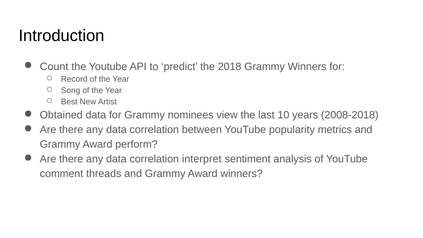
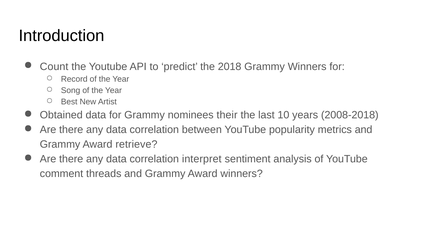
view: view -> their (227, 115)
perform: perform -> retrieve (136, 144)
